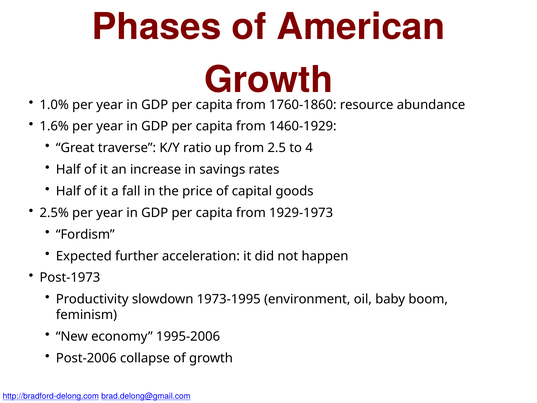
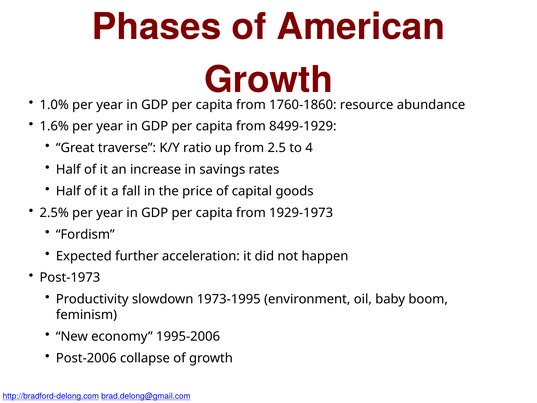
1460-1929: 1460-1929 -> 8499-1929 (303, 126)
